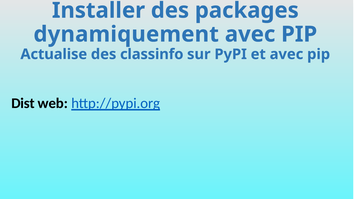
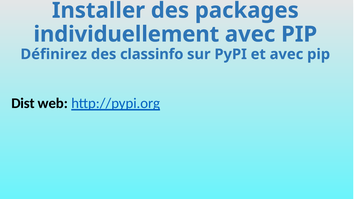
dynamiquement: dynamiquement -> individuellement (126, 34)
Actualise: Actualise -> Définirez (54, 54)
